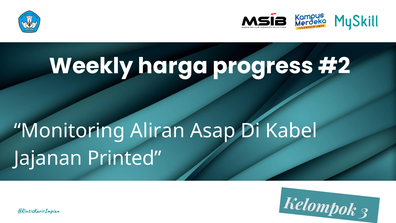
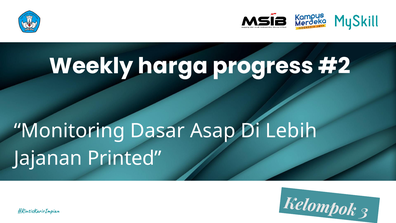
Aliran: Aliran -> Dasar (157, 131)
Kabel: Kabel -> Lebih (291, 131)
